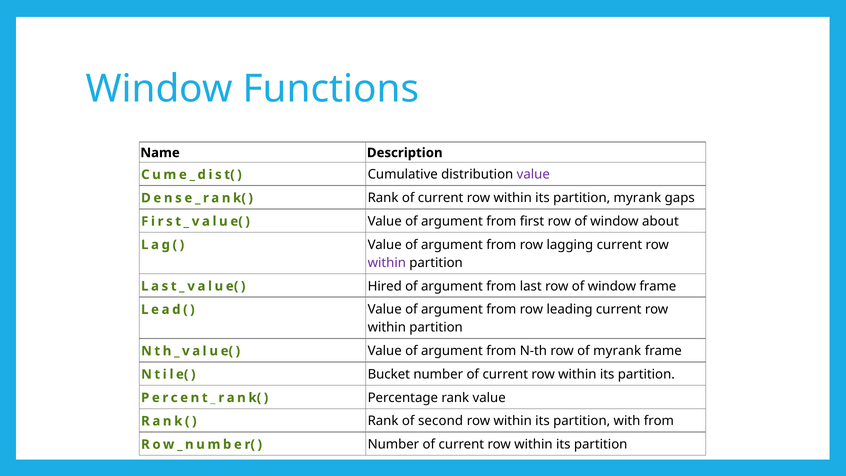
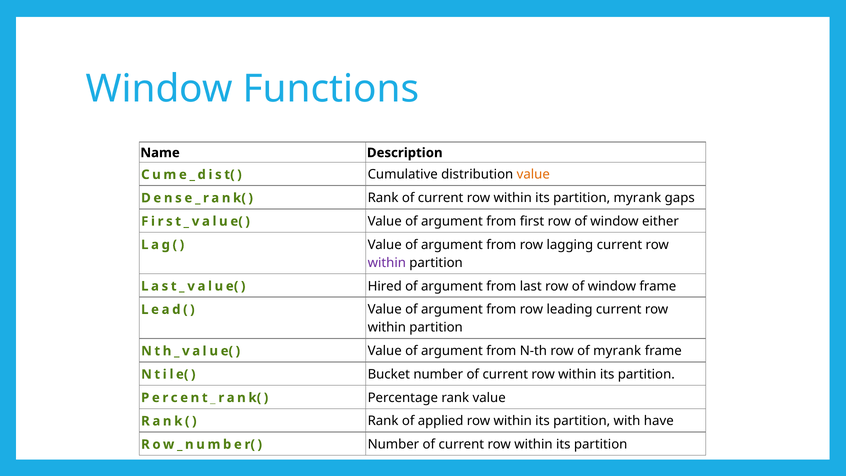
value colour: purple -> orange (533, 175)
about: about -> either (660, 221)
second: second -> applied (441, 421)
with from: from -> have (659, 421)
